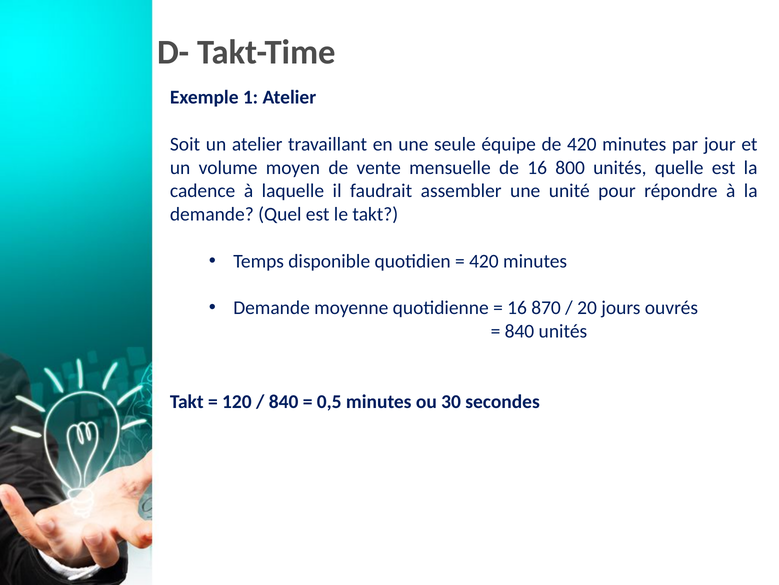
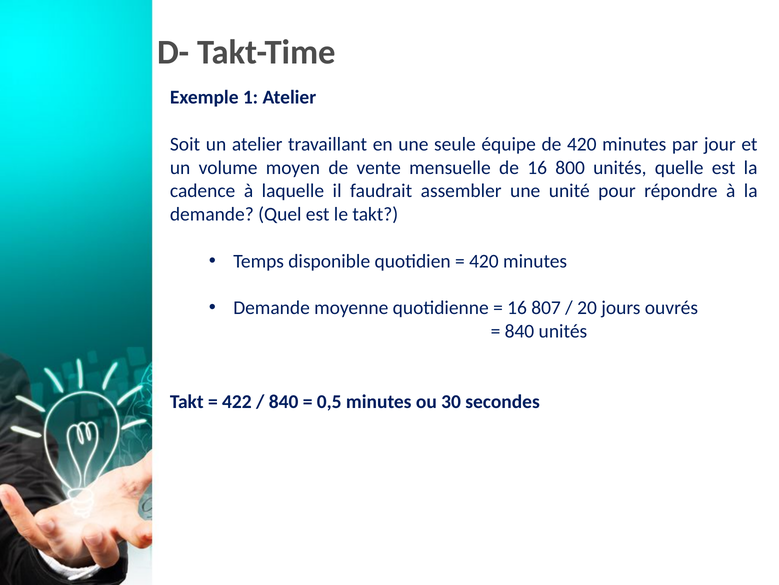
870: 870 -> 807 (546, 308)
120: 120 -> 422 (237, 401)
